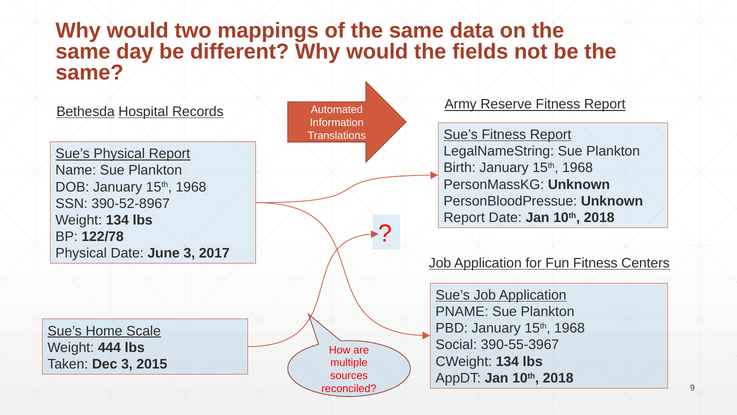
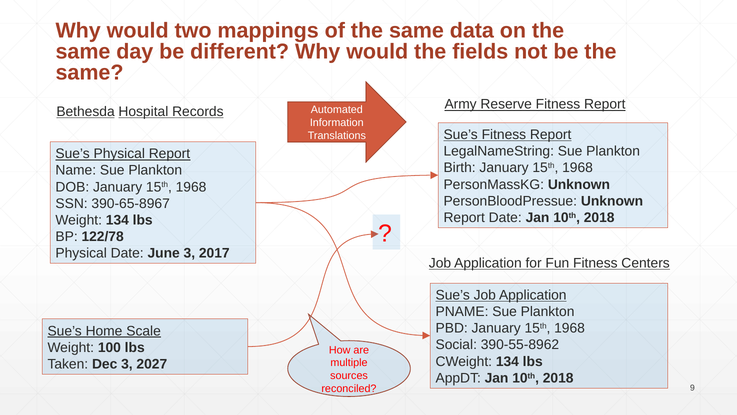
390-52-8967: 390-52-8967 -> 390-65-8967 (131, 203)
390-55-3967: 390-55-3967 -> 390-55-8962 (520, 345)
444: 444 -> 100 (109, 347)
2015: 2015 -> 2027 (152, 364)
